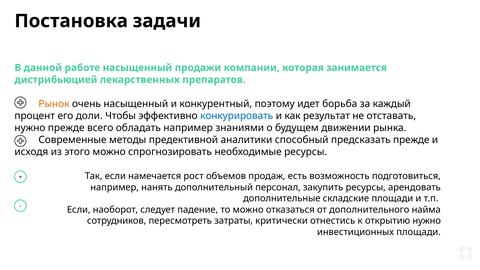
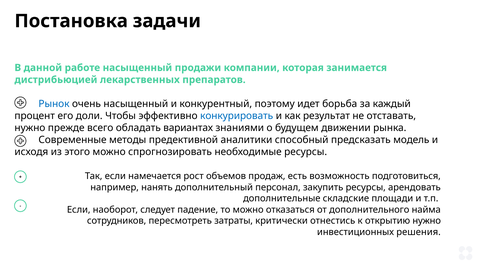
Рынок colour: orange -> blue (54, 104)
обладать например: например -> вариантах (188, 128)
предсказать прежде: прежде -> модель (411, 140)
инвестиционных площади: площади -> решения (419, 232)
